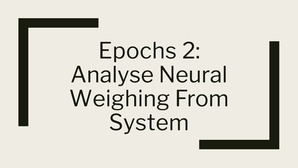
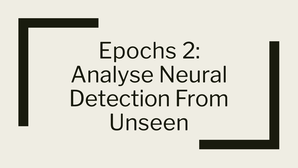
Weighing: Weighing -> Detection (120, 99)
System: System -> Unseen (149, 123)
